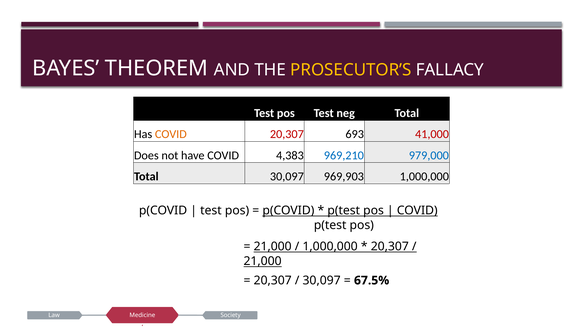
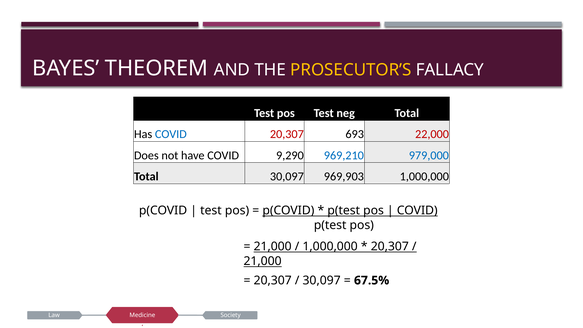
COVID colour: orange -> blue (171, 134)
41,000: 41,000 -> 22,000 (432, 134)
4,383: 4,383 -> 9,290 (290, 155)
